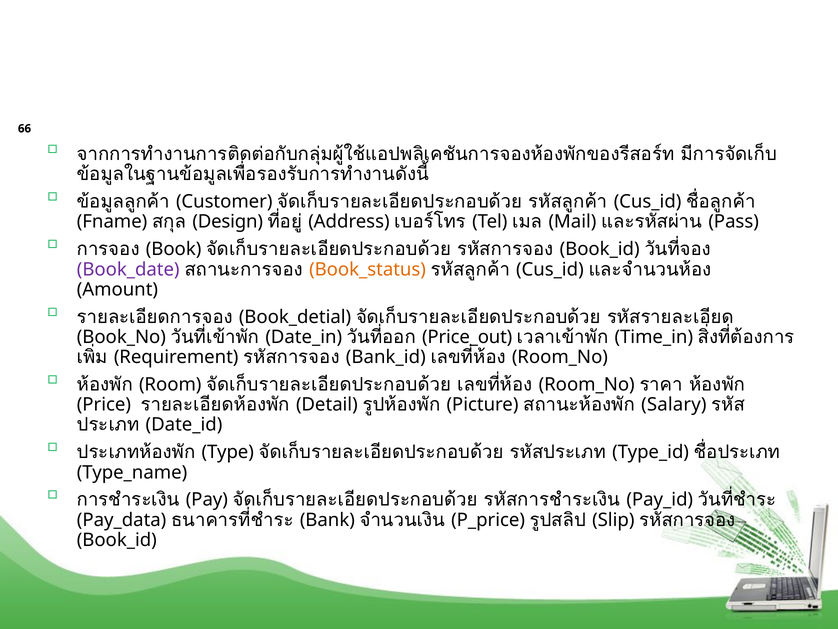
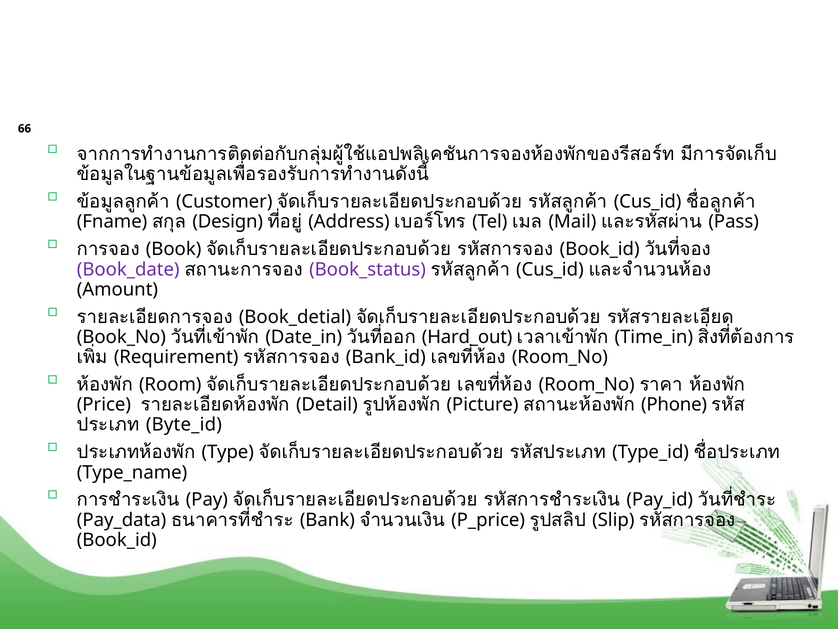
Book_status colour: orange -> purple (368, 269)
Price_out: Price_out -> Hard_out (467, 337)
Salary: Salary -> Phone (674, 404)
Date_id: Date_id -> Byte_id (184, 424)
